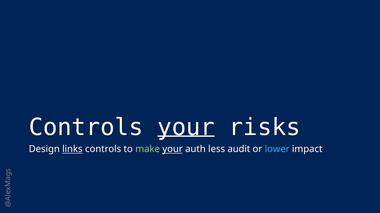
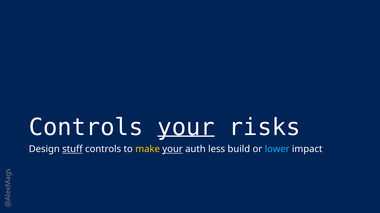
links: links -> stuff (72, 150)
make colour: light green -> yellow (148, 150)
audit: audit -> build (239, 150)
